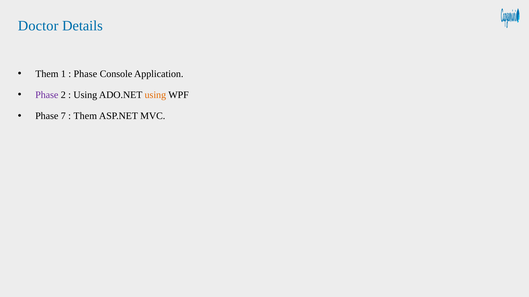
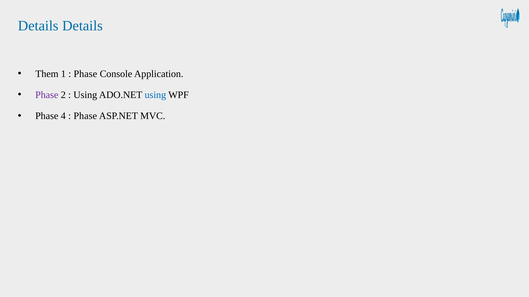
Doctor: Doctor -> Details (38, 26)
using colour: orange -> blue (155, 95)
7: 7 -> 4 (63, 116)
Them: Them -> Phase (85, 116)
